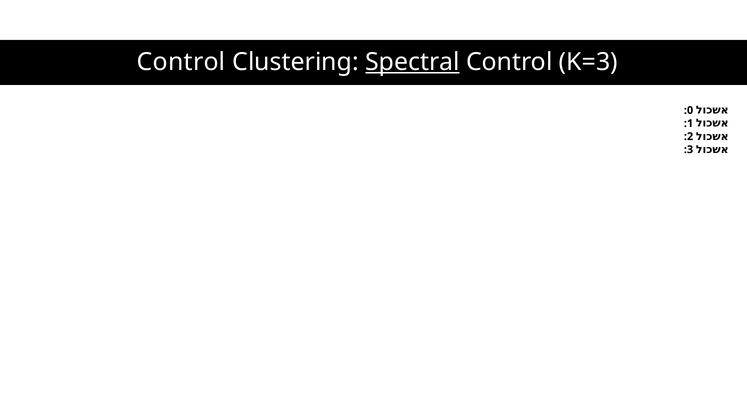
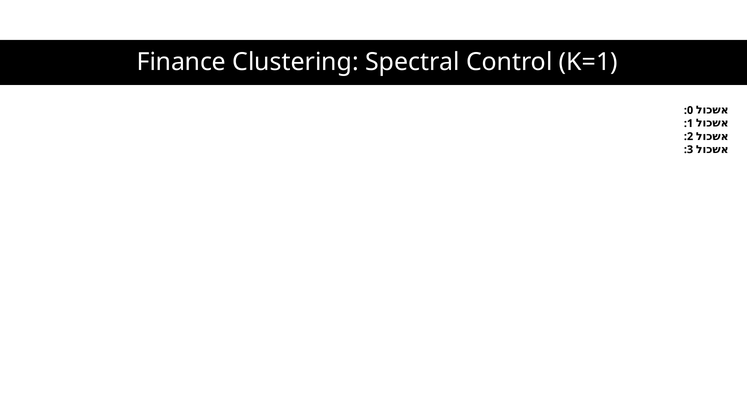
Control: Control -> Finance (181, 62)
Spectral underline: present -> none (412, 62)
K=3: K=3 -> K=1 (588, 62)
